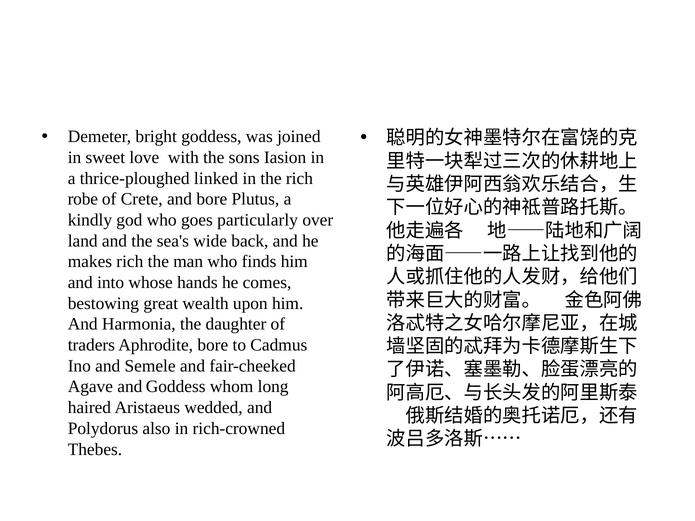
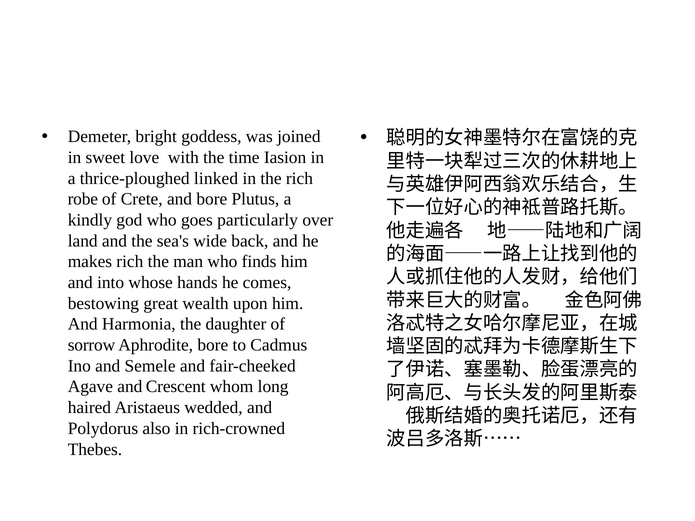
sons: sons -> time (244, 158)
traders: traders -> sorrow (91, 345)
and Goddess: Goddess -> Crescent (176, 387)
